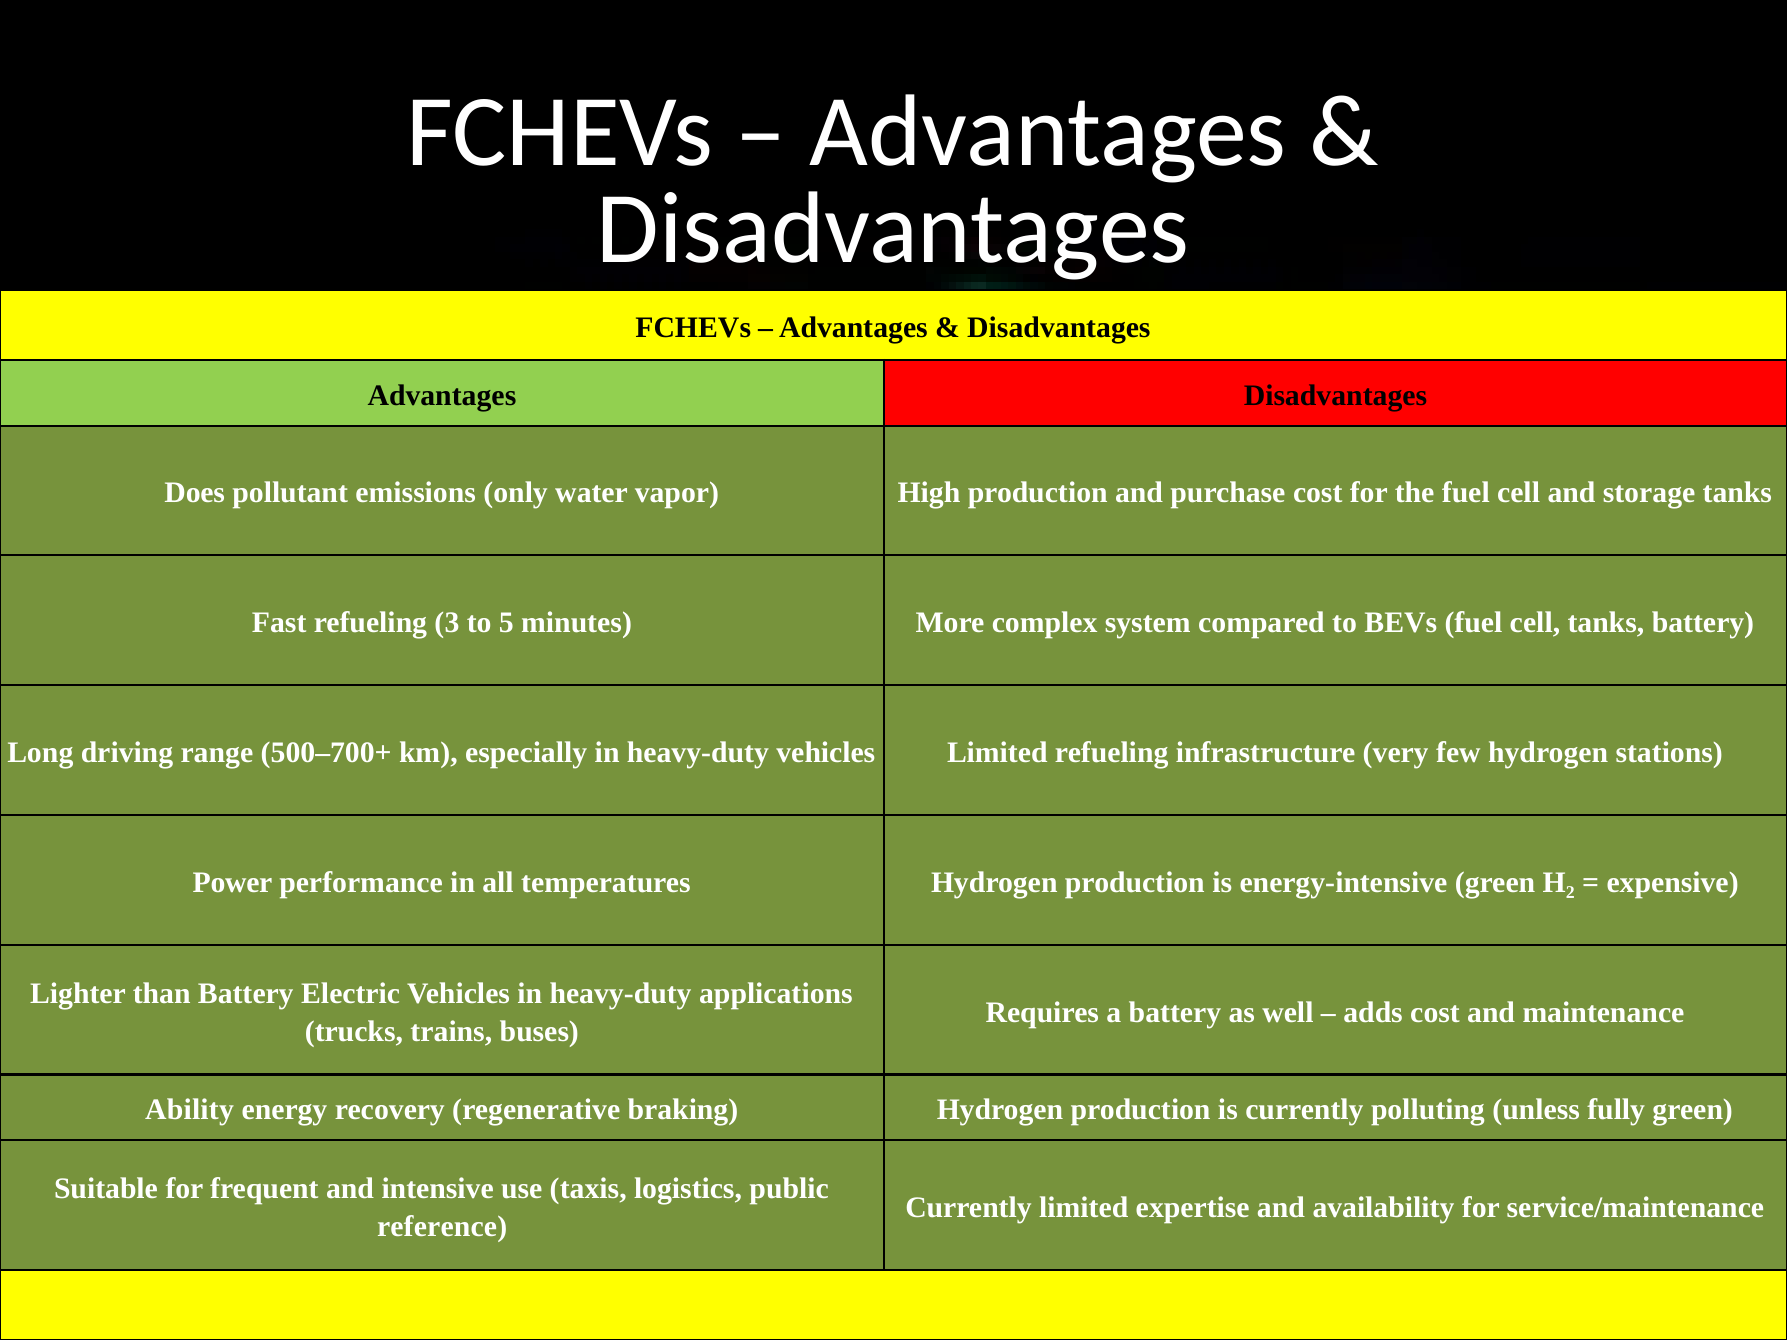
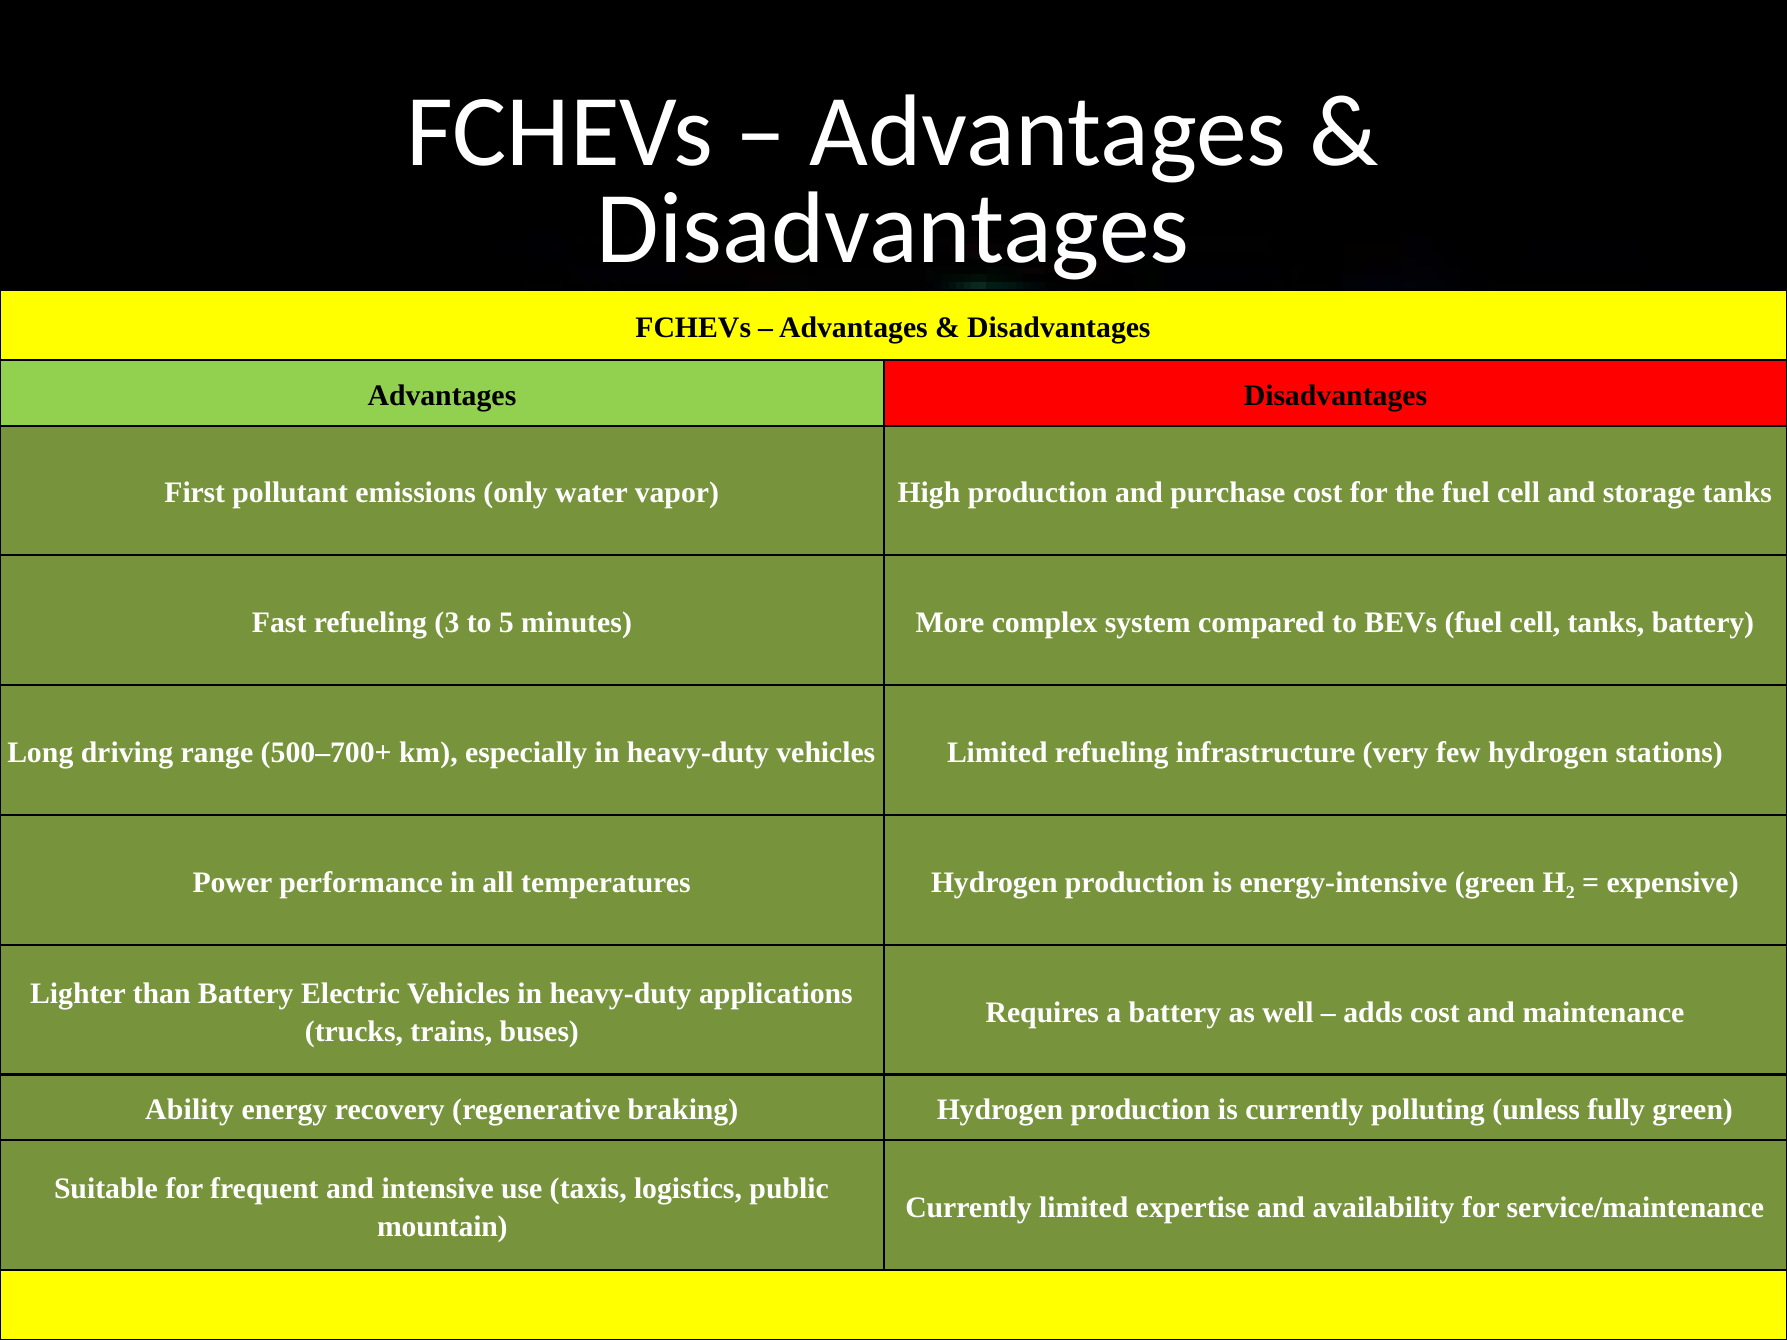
Does: Does -> First (195, 493)
reference: reference -> mountain (442, 1227)
